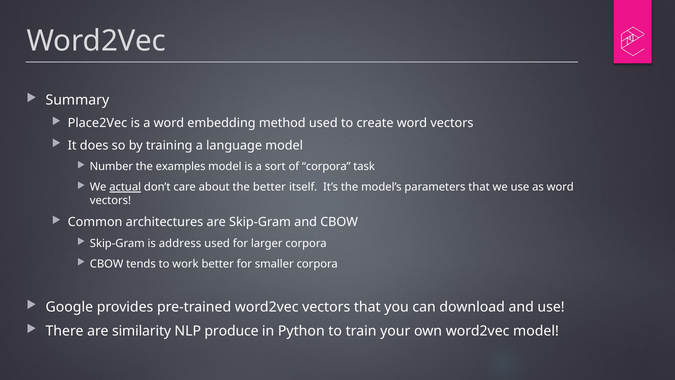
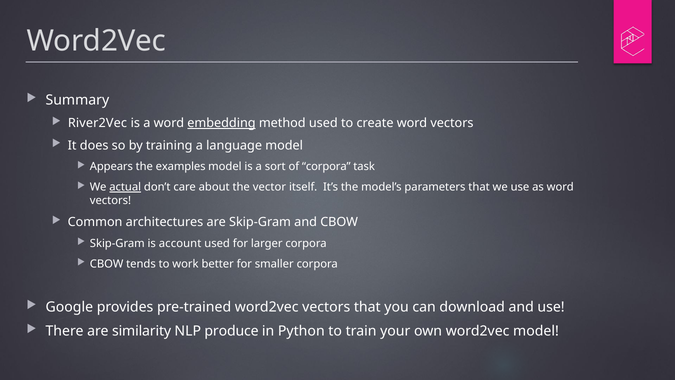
Place2Vec: Place2Vec -> River2Vec (97, 123)
embedding underline: none -> present (221, 123)
Number: Number -> Appears (111, 167)
the better: better -> vector (269, 187)
address: address -> account (180, 243)
